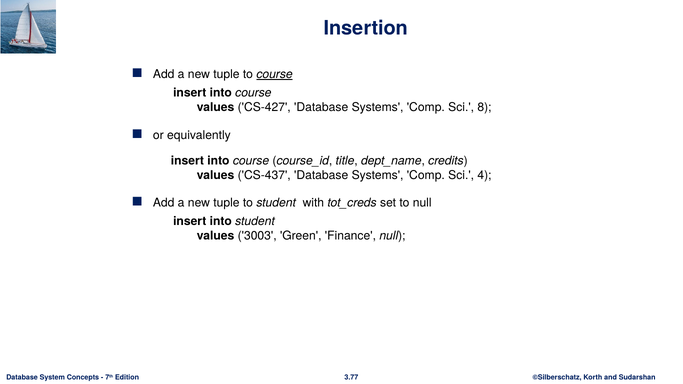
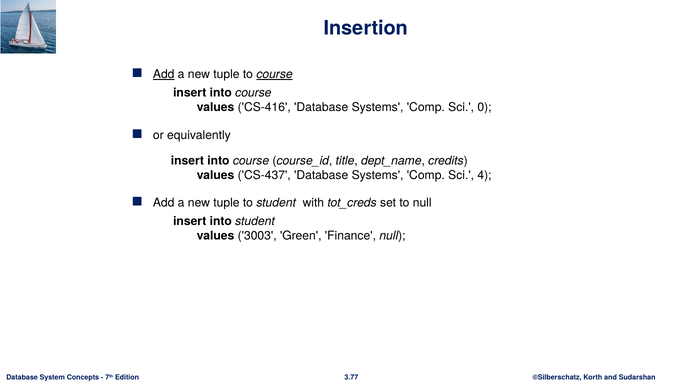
Add underline: none -> present (164, 74)
CS-427: CS-427 -> CS-416 (264, 108)
8: 8 -> 0 (484, 108)
